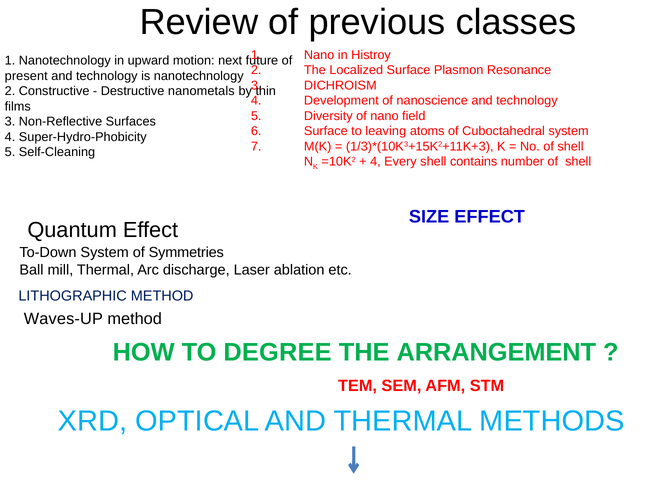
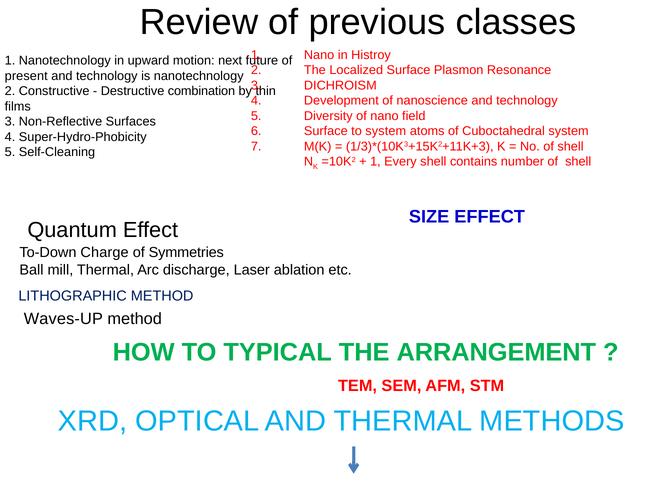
nanometals: nanometals -> combination (201, 91)
to leaving: leaving -> system (386, 131)
4: 4 -> 1 (375, 162)
To-Down System: System -> Charge (105, 252)
DEGREE: DEGREE -> TYPICAL (278, 352)
